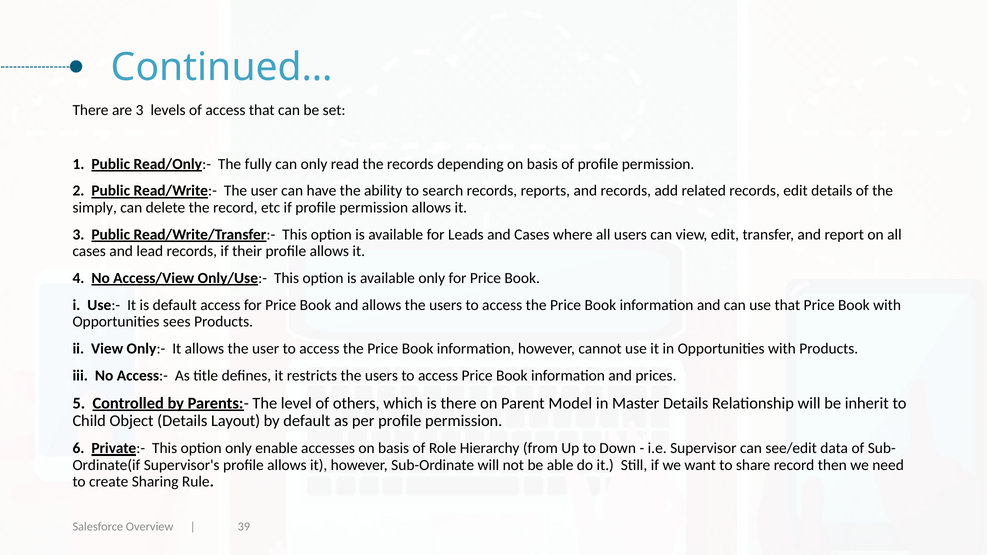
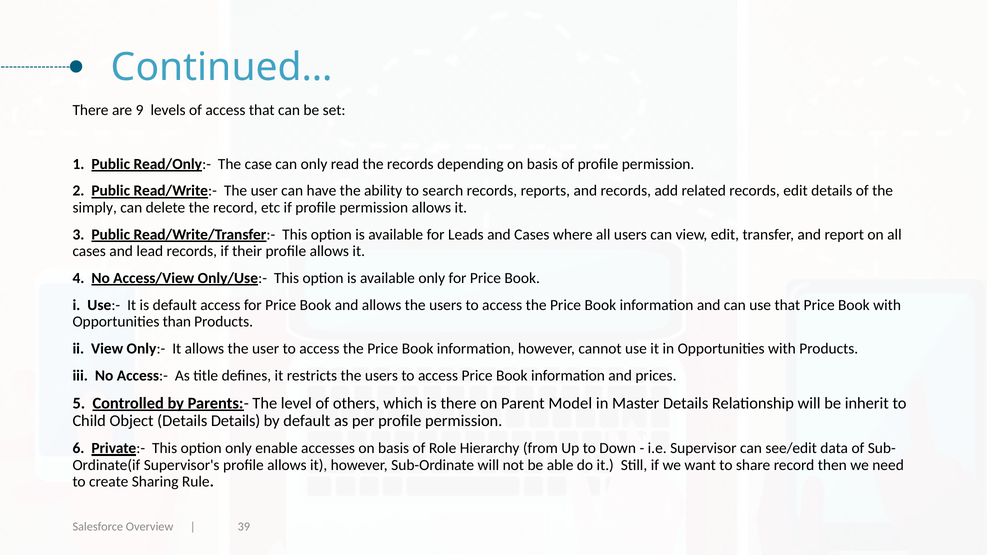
are 3: 3 -> 9 (140, 110)
fully: fully -> case (258, 164)
sees: sees -> than (177, 322)
Details Layout: Layout -> Details (236, 421)
